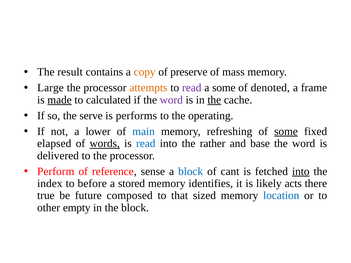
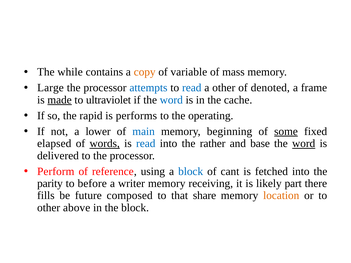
result: result -> while (70, 72)
preserve: preserve -> variable (189, 72)
attempts colour: orange -> blue (148, 88)
read colour: purple -> blue (192, 88)
a some: some -> other (224, 88)
calculated: calculated -> ultraviolet (108, 100)
word colour: purple -> blue (171, 100)
the underline: present -> none (214, 100)
serve: serve -> rapid (91, 116)
refreshing: refreshing -> beginning (230, 132)
word underline: none -> present (304, 144)
sense: sense -> using (153, 171)
into underline: present -> none (301, 171)
index: index -> parity (50, 184)
stored: stored -> writer (132, 184)
identifies: identifies -> receiving (211, 184)
acts: acts -> part (293, 184)
true: true -> fills (46, 196)
sized: sized -> share (205, 196)
location colour: blue -> orange (281, 196)
empty: empty -> above (77, 208)
